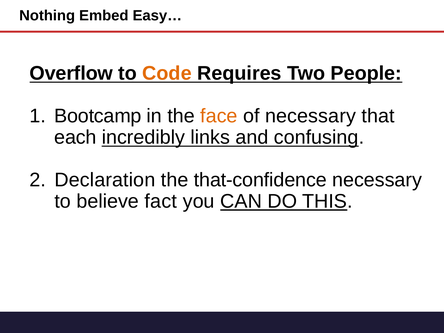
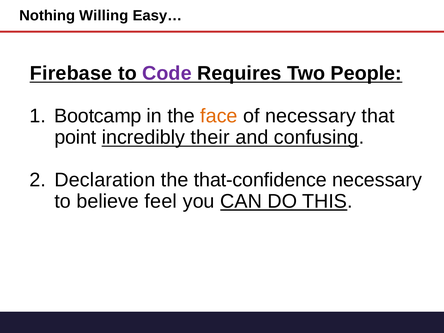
Embed: Embed -> Willing (104, 16)
Overflow: Overflow -> Firebase (71, 73)
Code colour: orange -> purple (167, 73)
each: each -> point (75, 137)
links: links -> their (210, 137)
fact: fact -> feel (161, 201)
